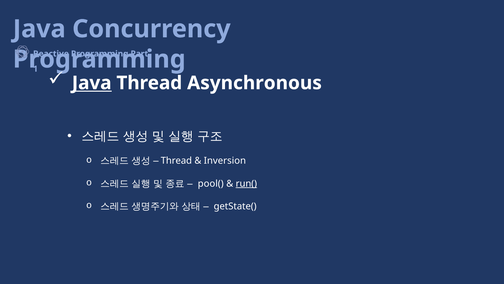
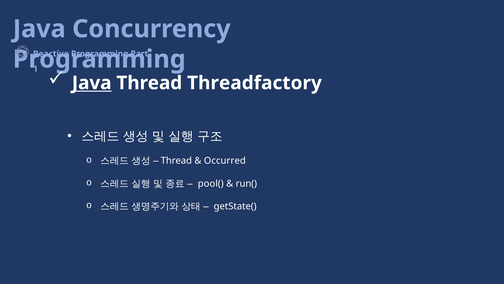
Asynchronous: Asynchronous -> Threadfactory (254, 83)
Inversion: Inversion -> Occurred (225, 161)
run( underline: present -> none (246, 183)
